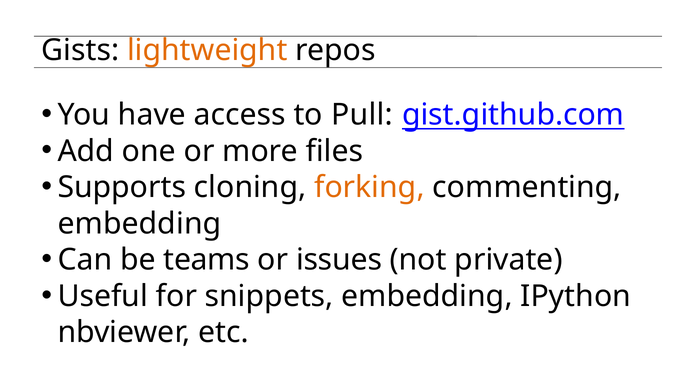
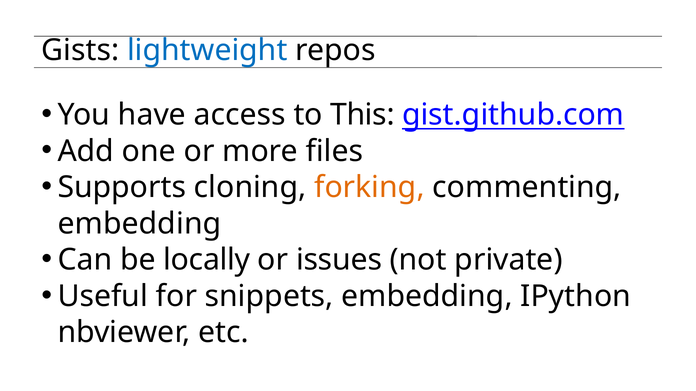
lightweight colour: orange -> blue (207, 50)
Pull: Pull -> This (362, 115)
teams: teams -> locally (207, 260)
